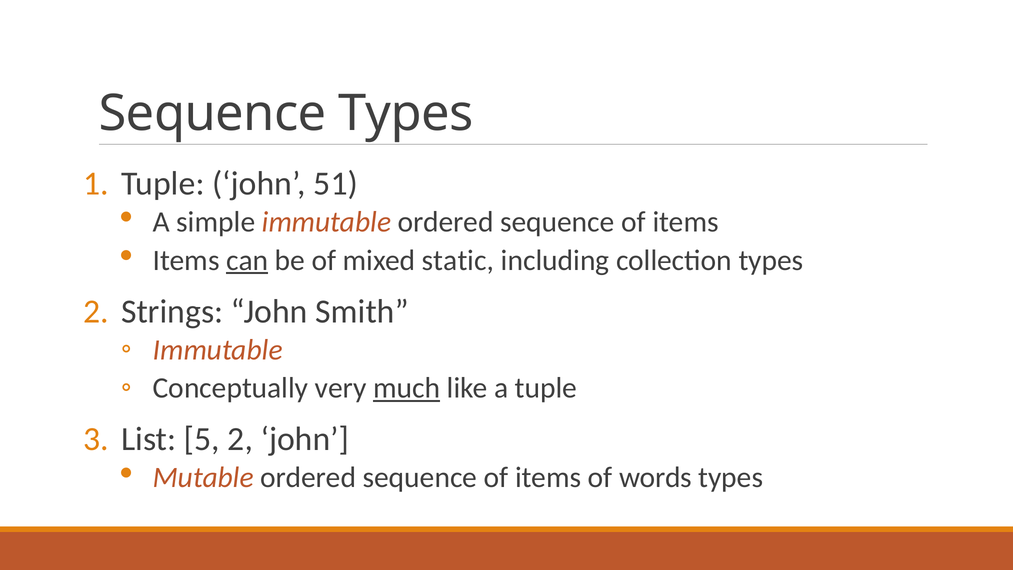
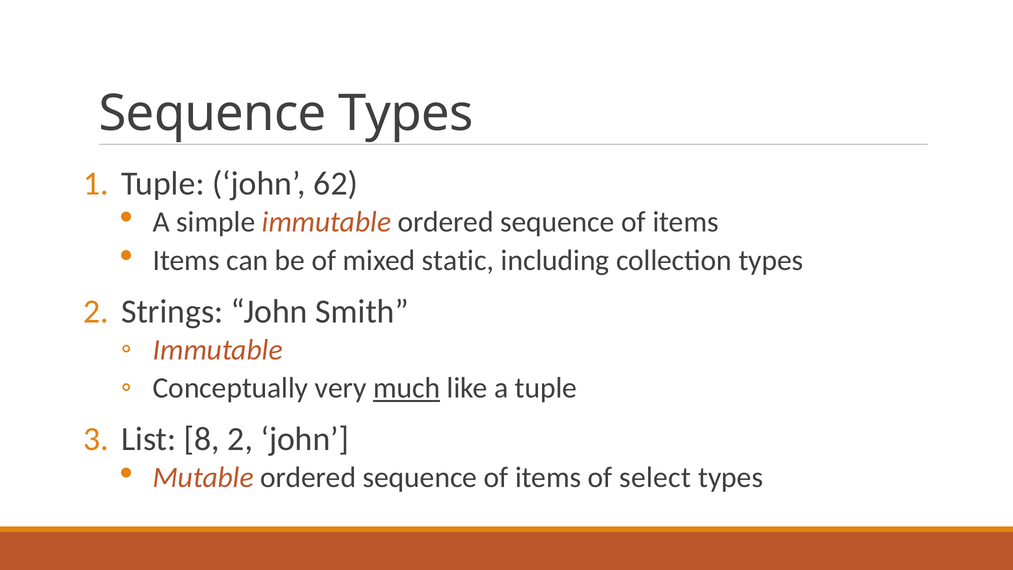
51: 51 -> 62 (336, 184)
can underline: present -> none (247, 260)
5: 5 -> 8 (202, 439)
words: words -> select (655, 478)
